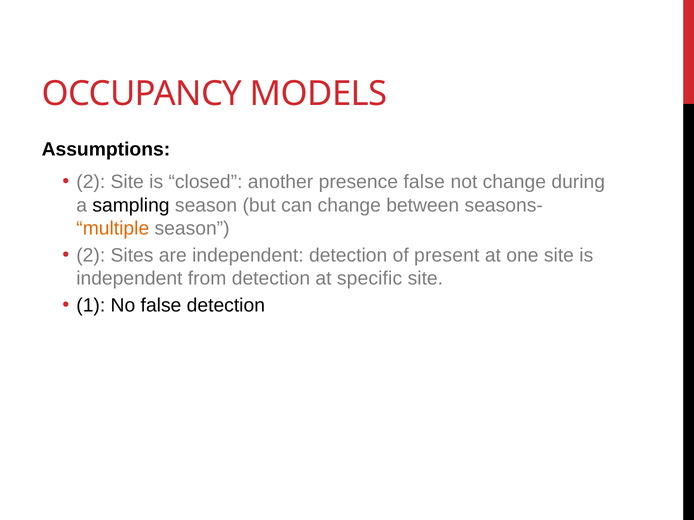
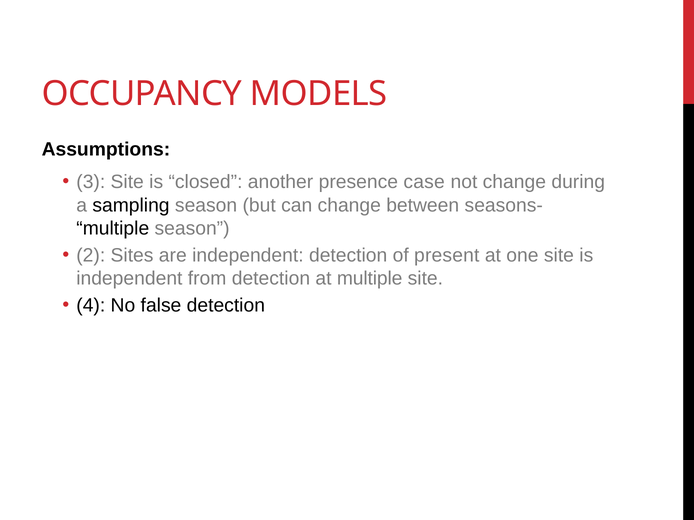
2: 2 -> 3 (91, 182)
presence false: false -> case (424, 182)
multiple colour: orange -> black (113, 229)
at specific: specific -> multiple (370, 279)
1: 1 -> 4 (91, 306)
